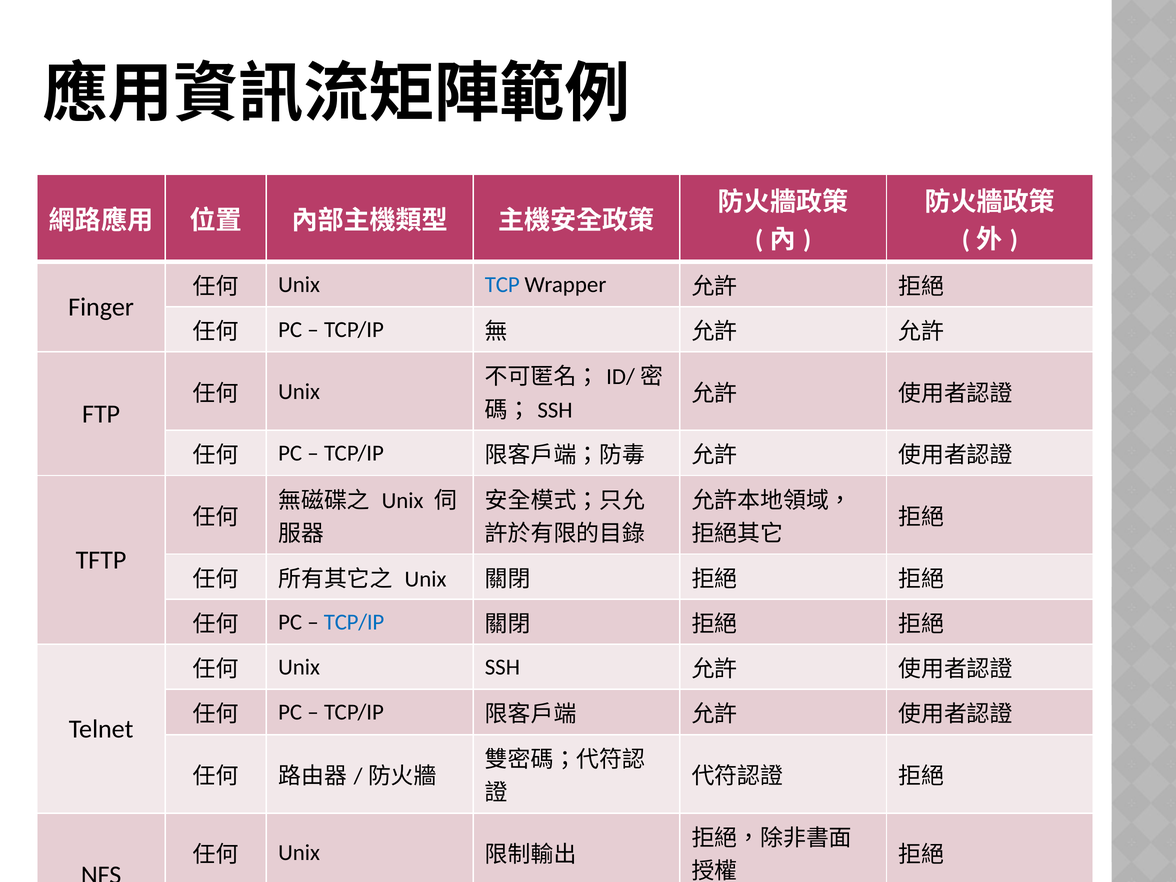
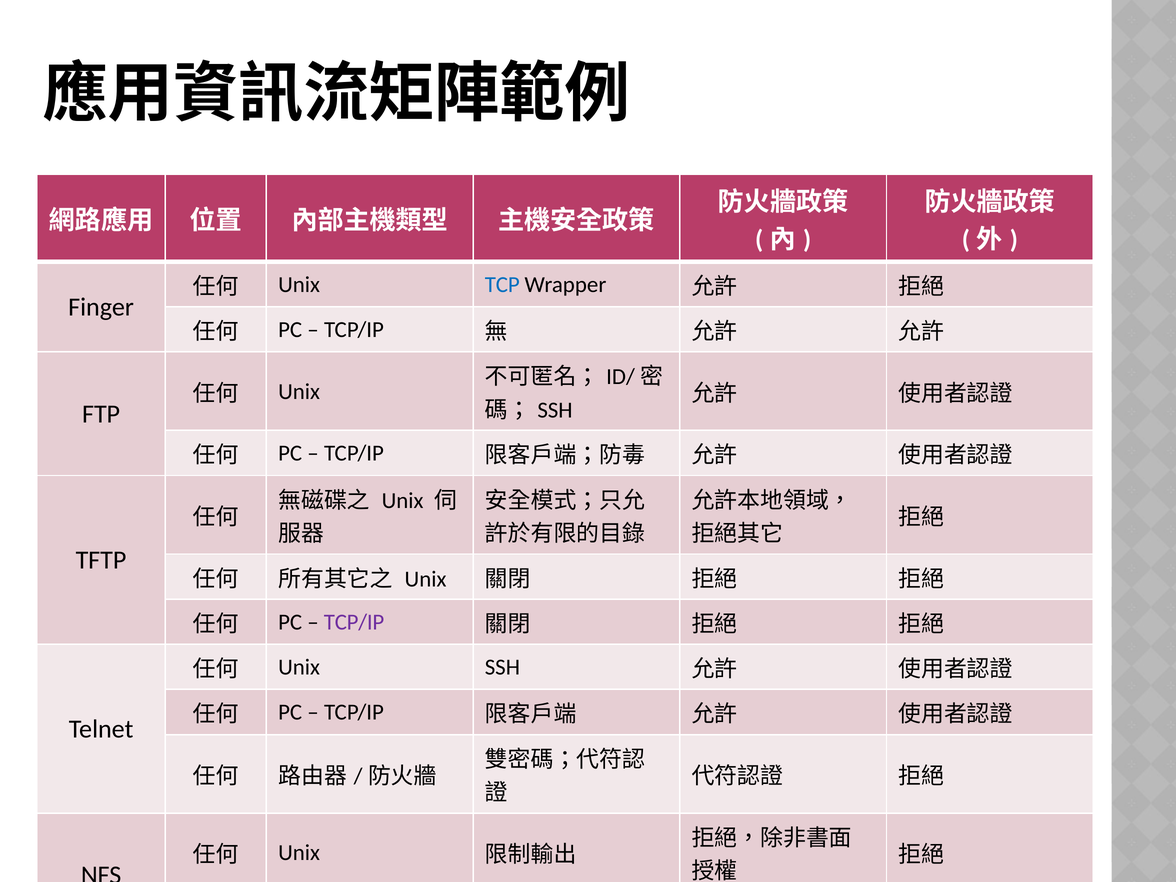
TCP/IP colour: blue -> purple (354, 622)
